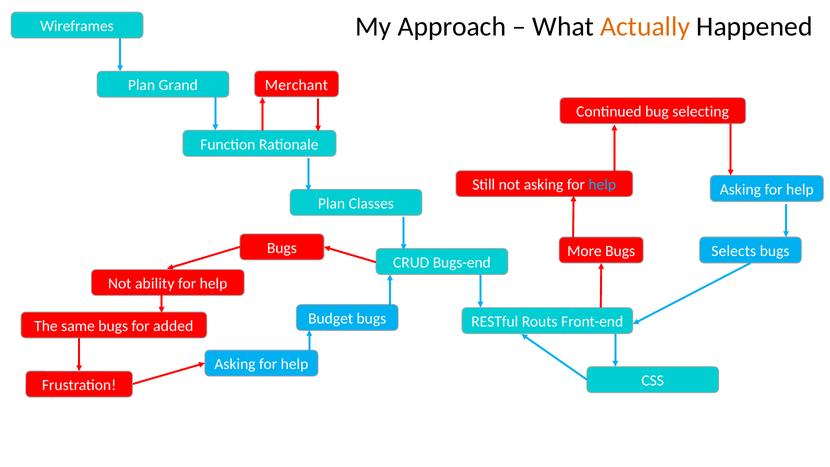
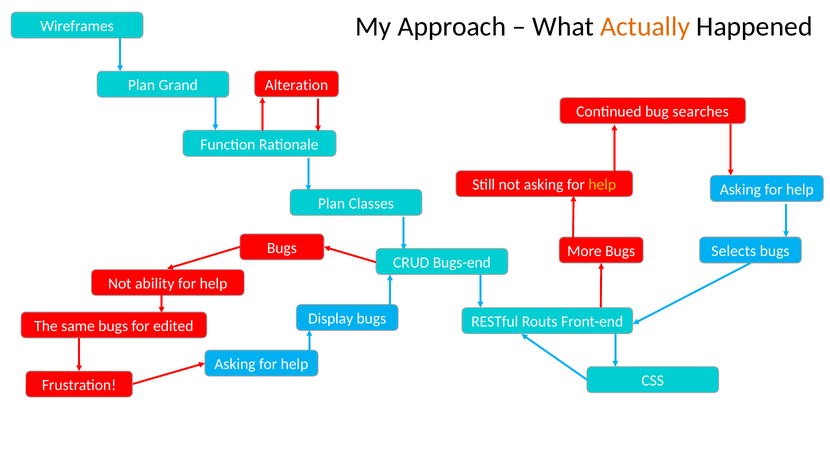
Merchant: Merchant -> Alteration (296, 85)
selecting: selecting -> searches (701, 112)
help colour: light blue -> yellow (602, 185)
Budget: Budget -> Display (331, 319)
added: added -> edited (173, 326)
